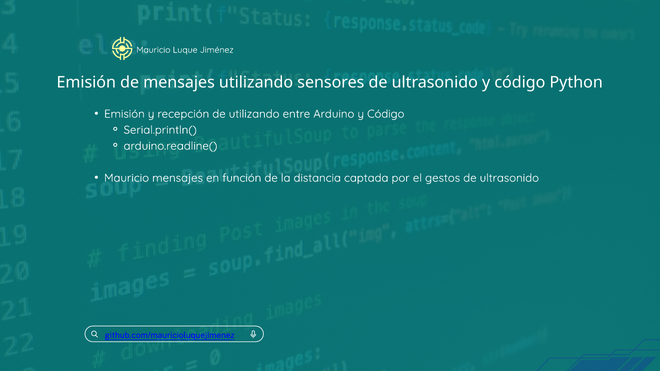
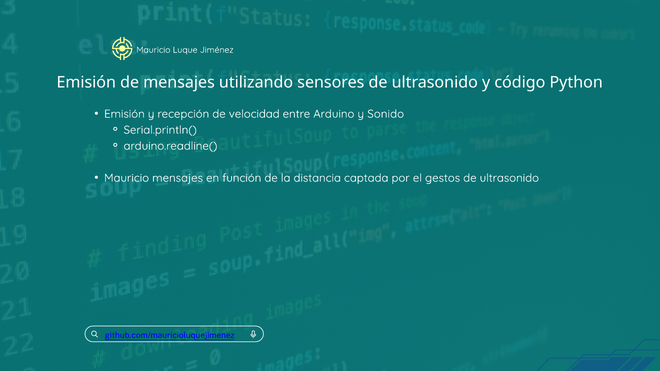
de utilizando: utilizando -> velocidad (254, 114)
Arduino y Código: Código -> Sonido (386, 114)
